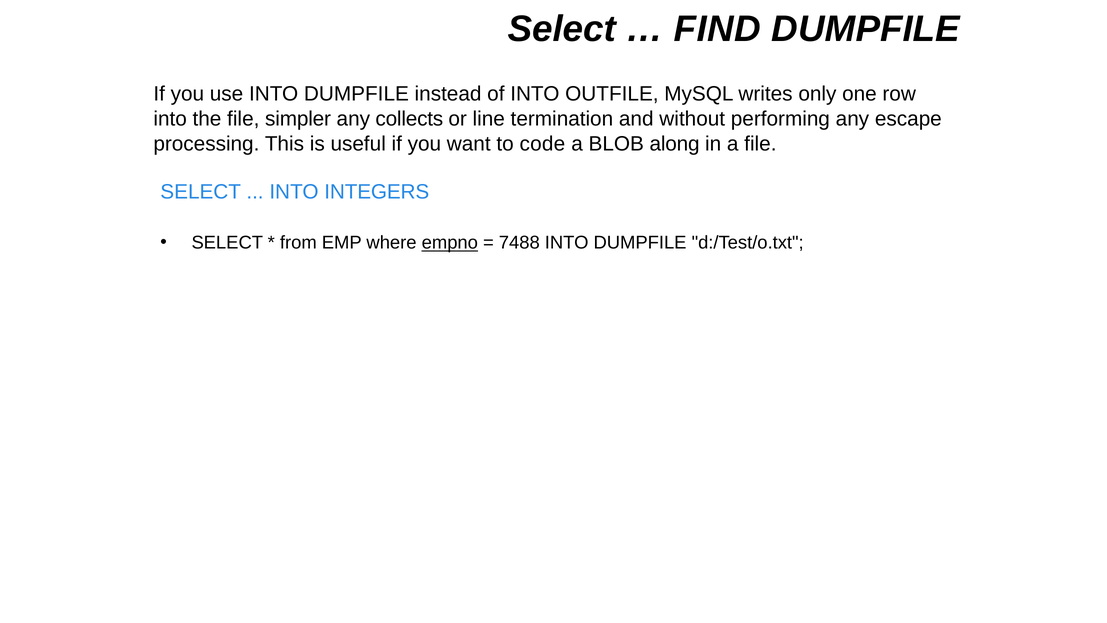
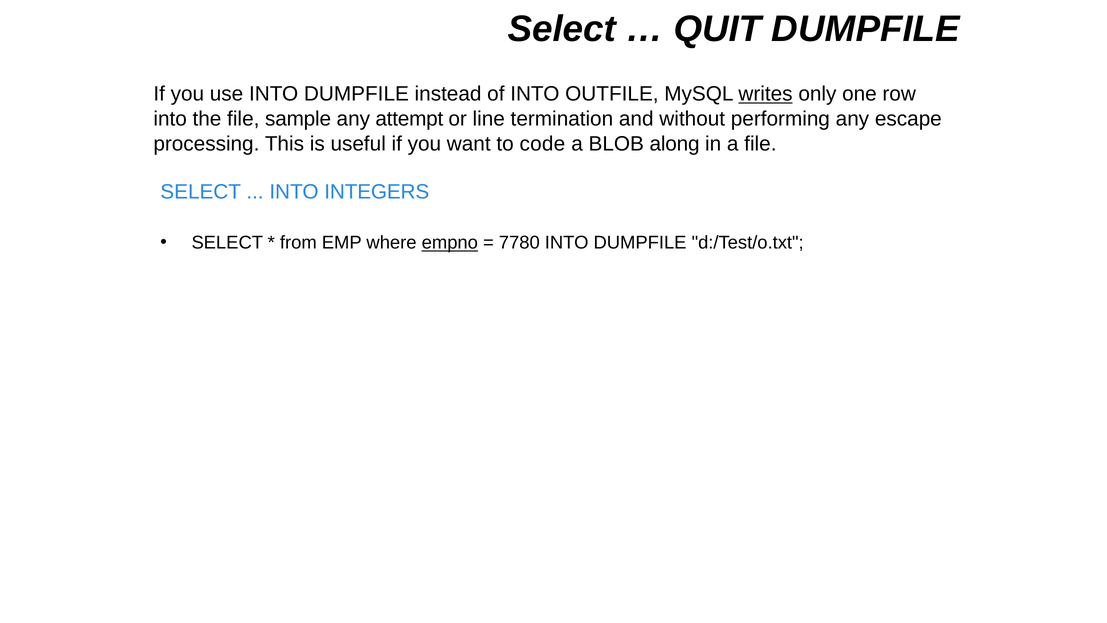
FIND: FIND -> QUIT (718, 29)
writes underline: none -> present (766, 94)
simpler: simpler -> sample (298, 119)
collects: collects -> attempt (409, 119)
7488: 7488 -> 7780 (519, 243)
